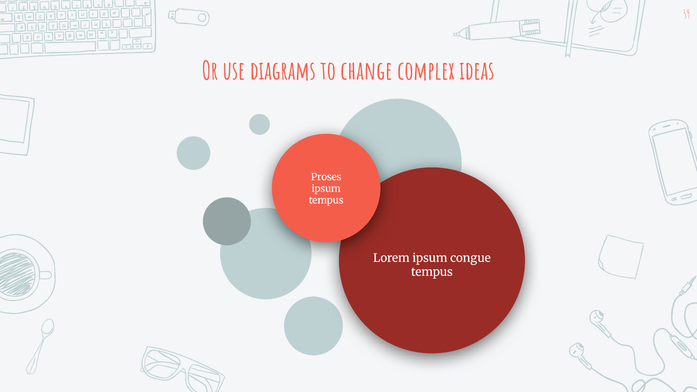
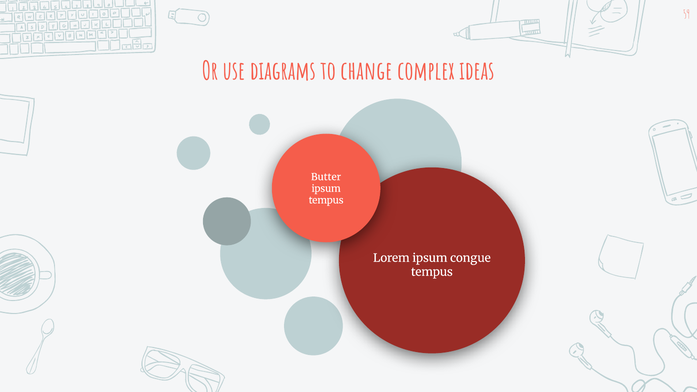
Proses: Proses -> Butter (326, 177)
